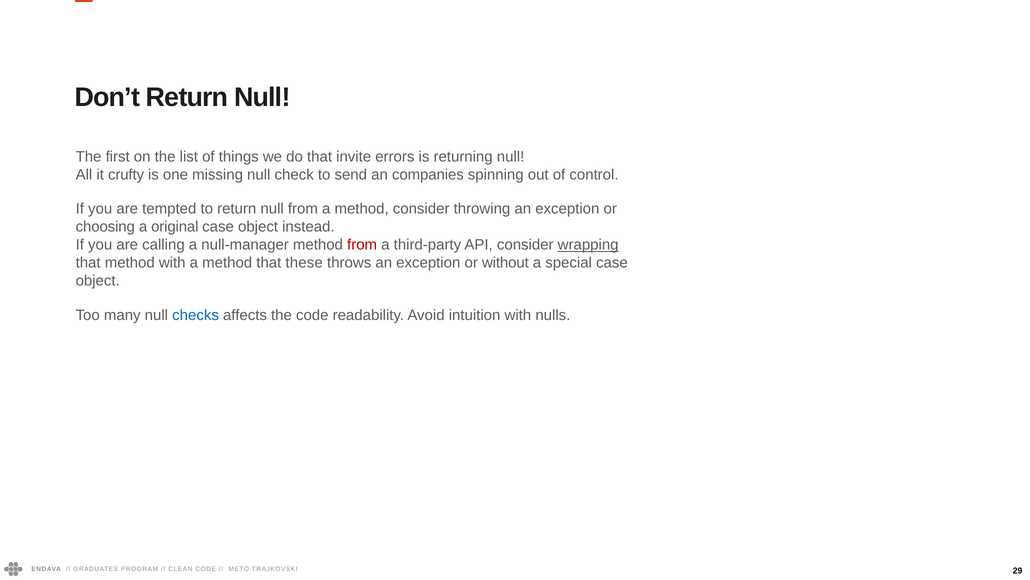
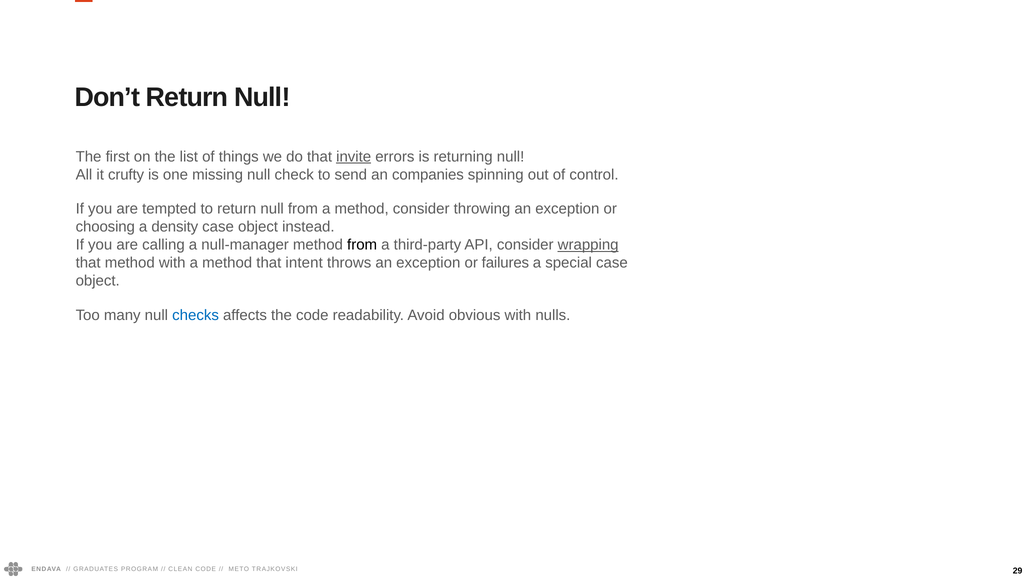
invite underline: none -> present (354, 156)
original: original -> density (175, 227)
from colour: red -> black (362, 245)
these: these -> intent (304, 263)
without: without -> failures (505, 263)
intuition: intuition -> obvious (475, 315)
